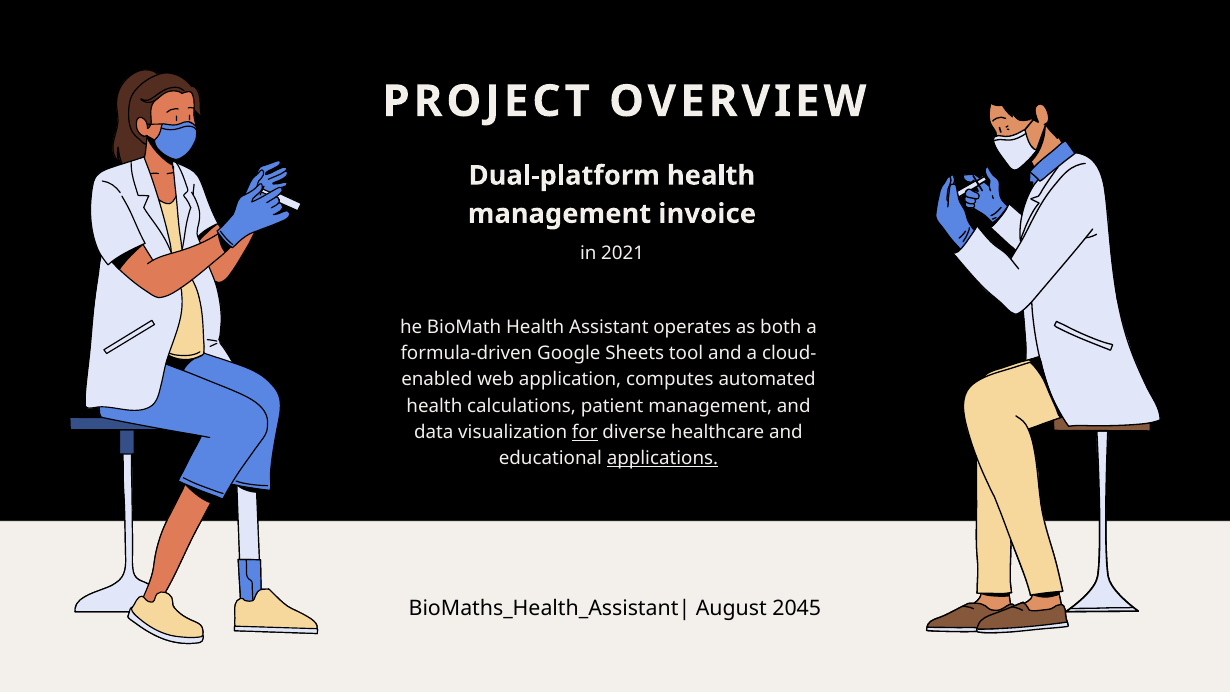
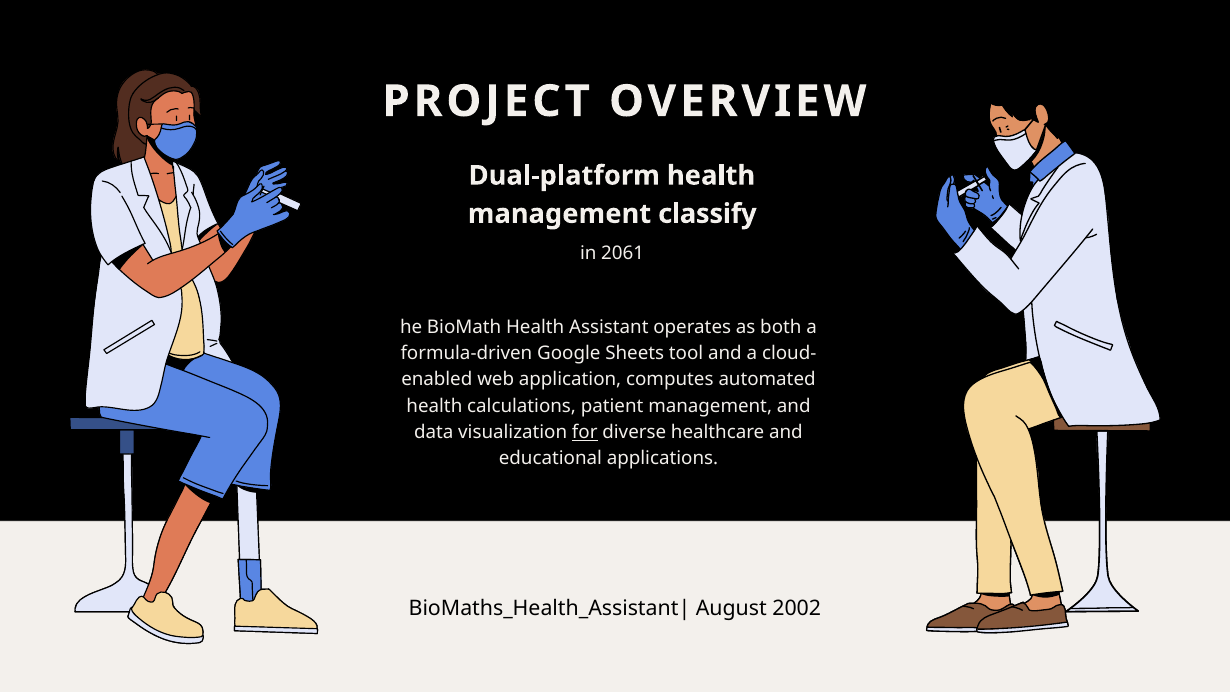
invoice: invoice -> classify (707, 214)
2021: 2021 -> 2061 (623, 253)
applications underline: present -> none (662, 458)
2045: 2045 -> 2002 (797, 609)
